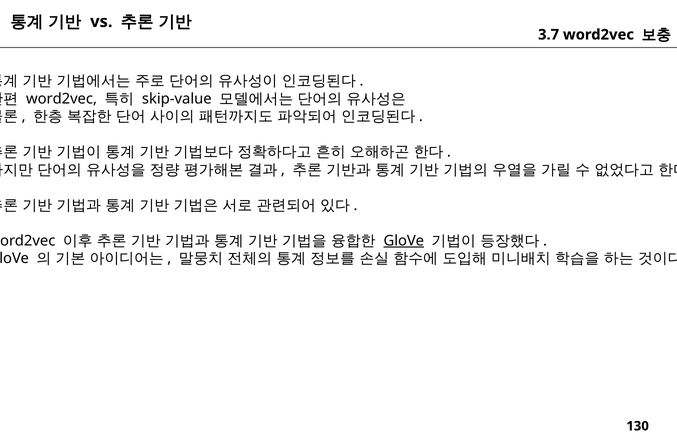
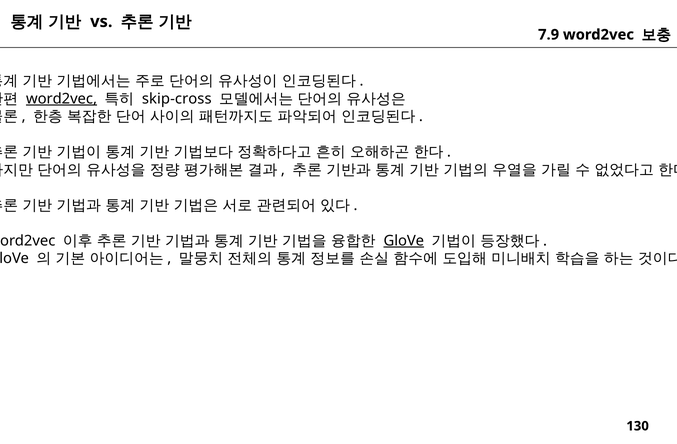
3.7: 3.7 -> 7.9 (549, 35)
word2vec underline: none -> present (62, 99)
skip-value: skip-value -> skip-cross (177, 99)
